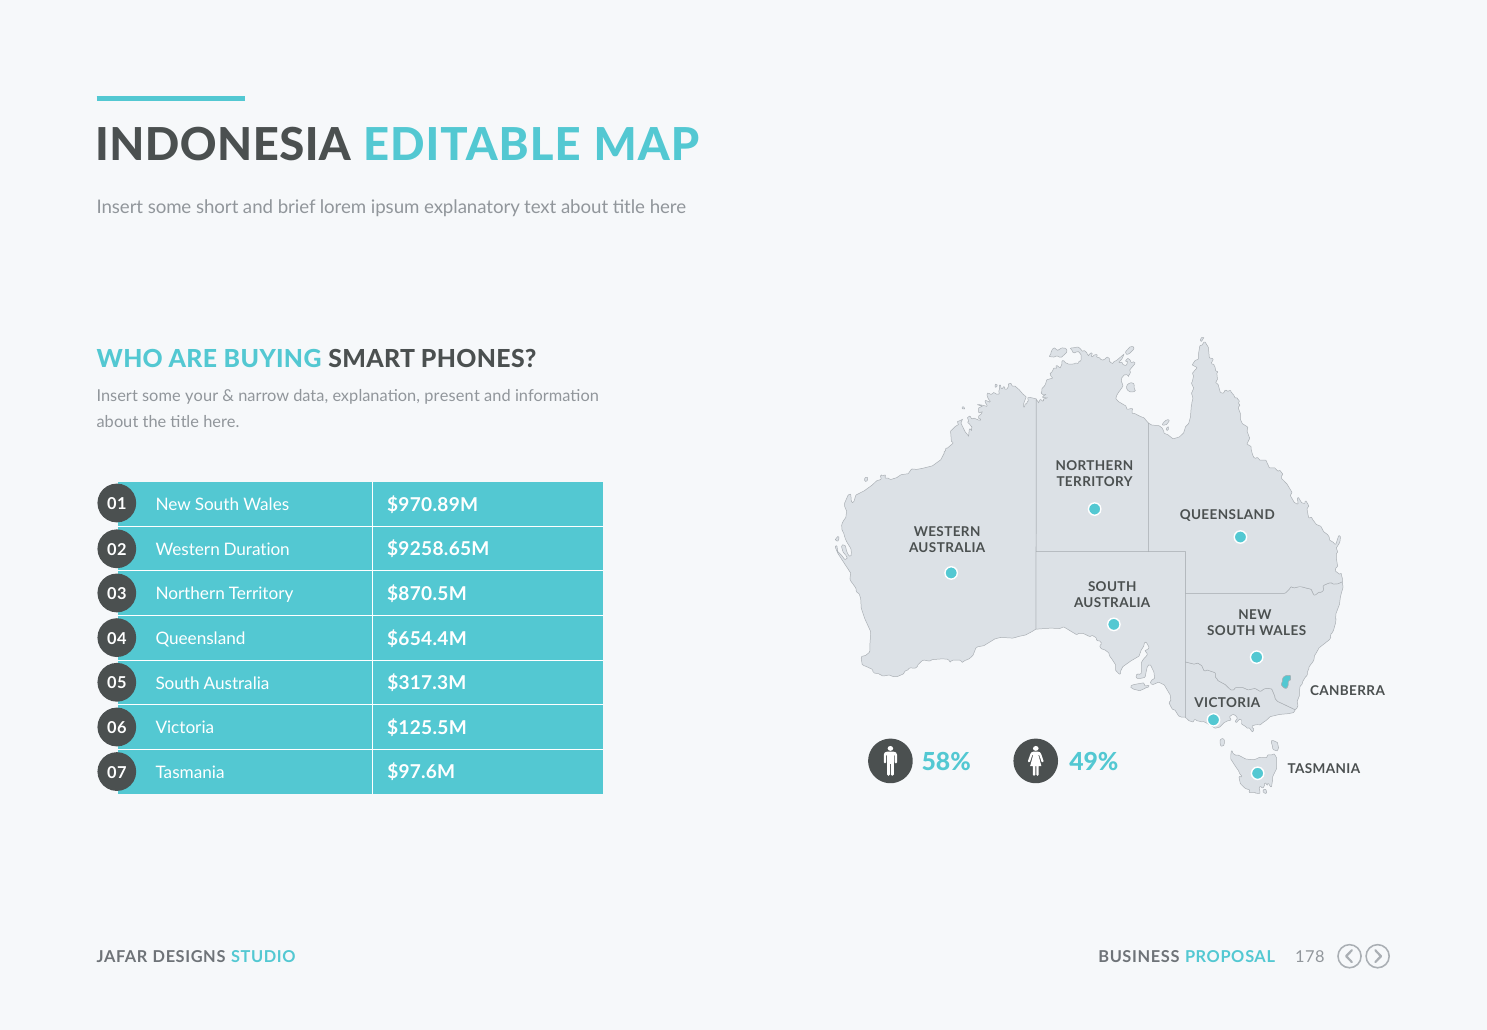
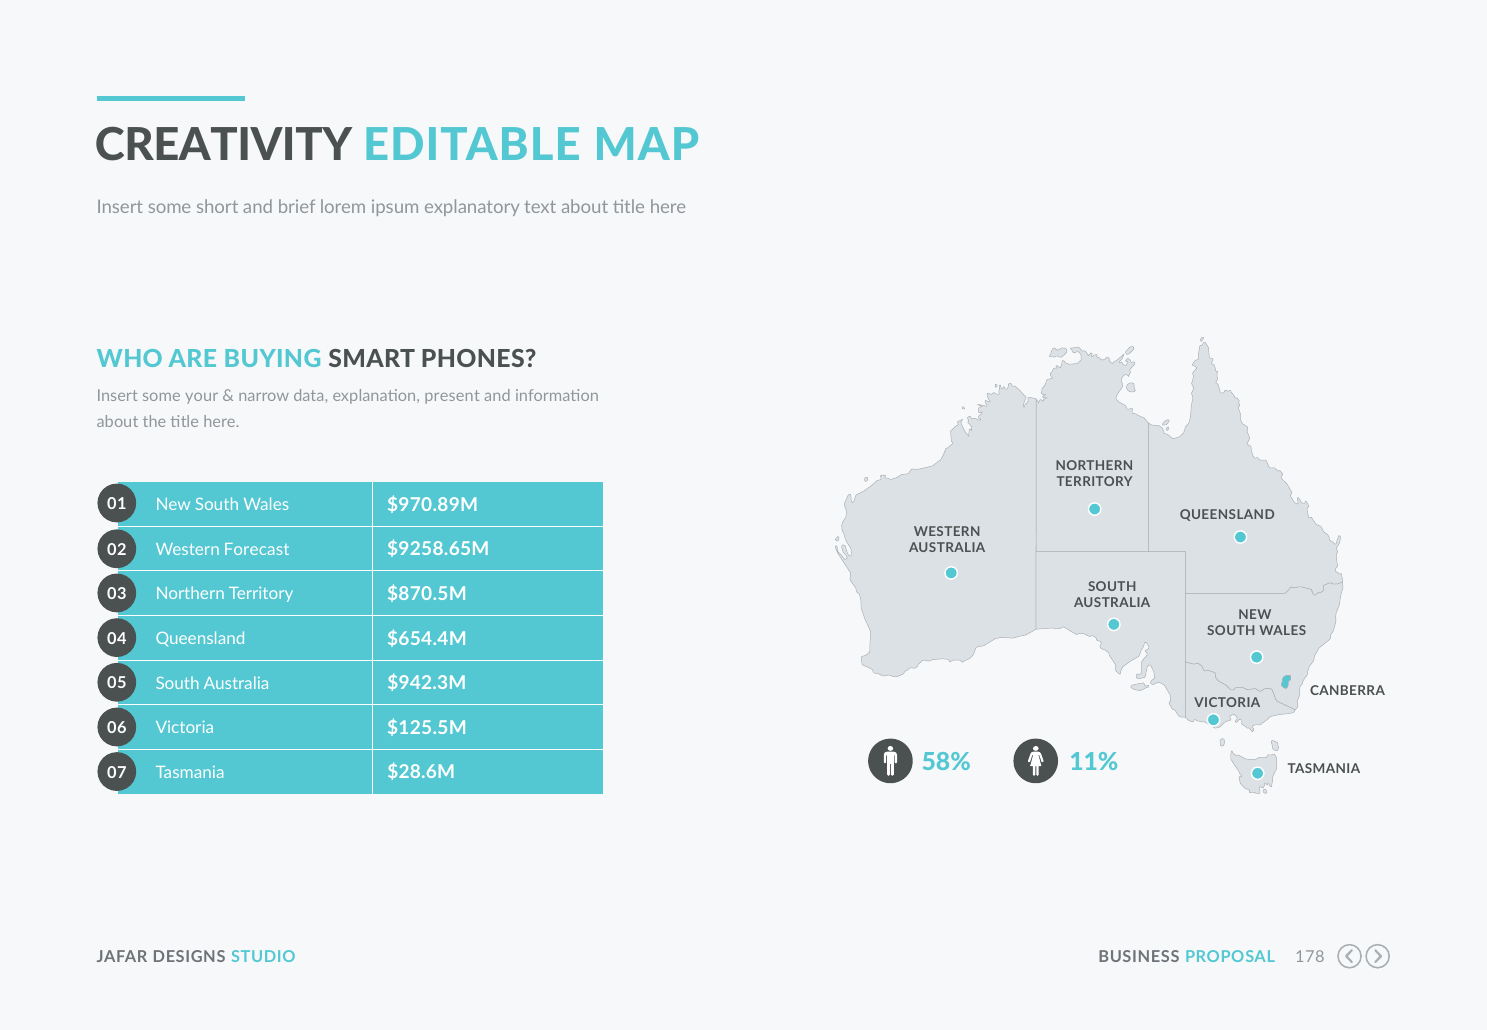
INDONESIA: INDONESIA -> CREATIVITY (223, 146)
Duration: Duration -> Forecast (257, 549)
$317.3M: $317.3M -> $942.3M (427, 683)
$97.6M: $97.6M -> $28.6M (421, 772)
49%: 49% -> 11% (1094, 762)
